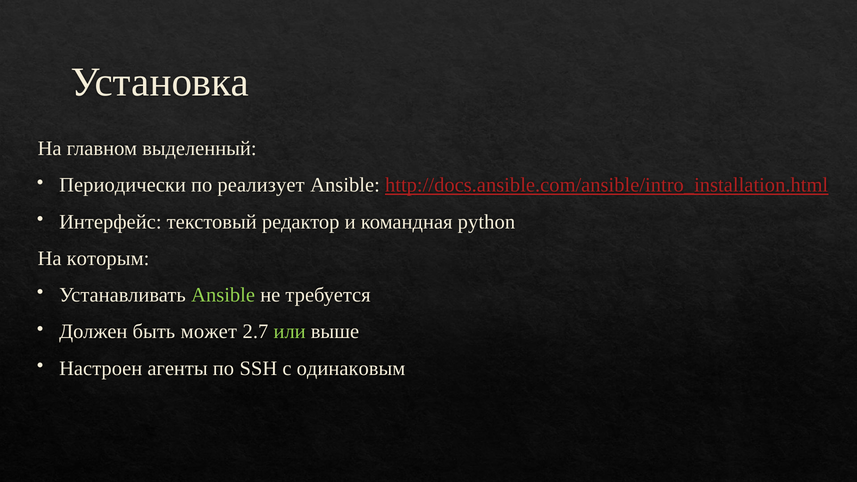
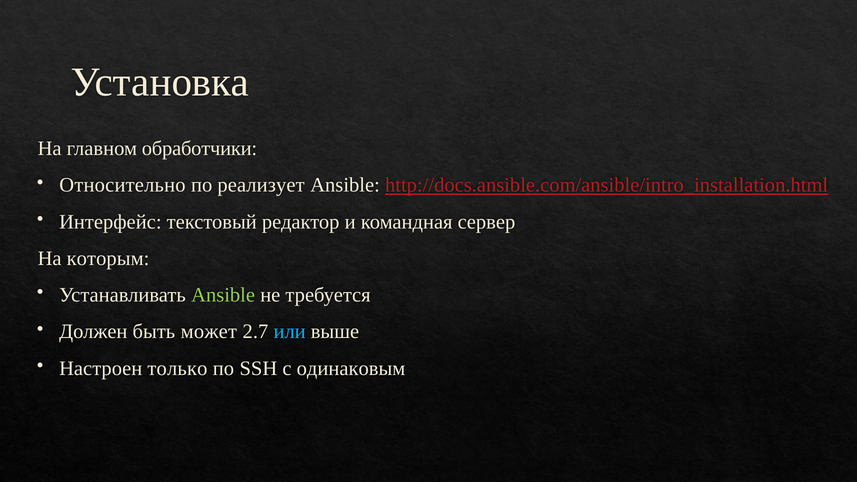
выделенный: выделенный -> обработчики (199, 149)
Периодически: Периодически -> Относительно (122, 185)
python: python -> сервер (486, 222)
или colour: light green -> light blue (290, 332)
агенты: агенты -> только (177, 368)
